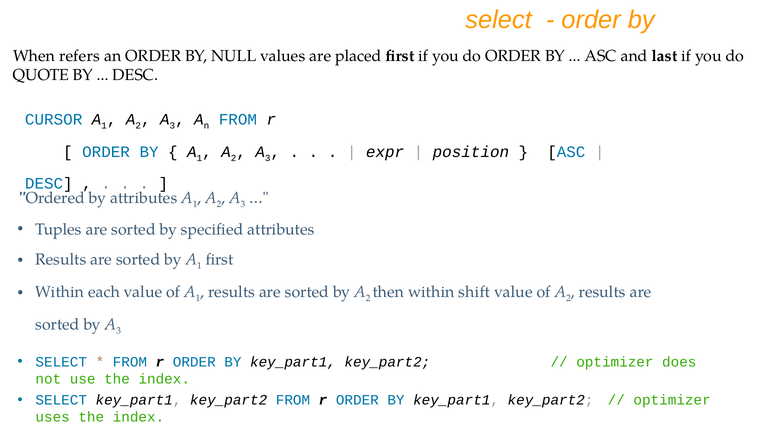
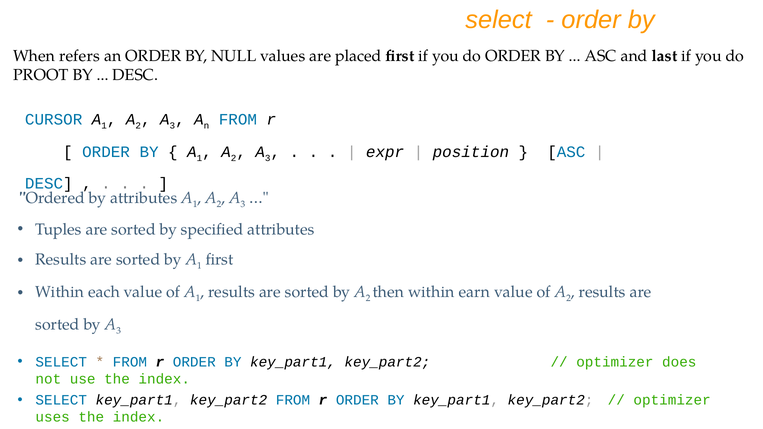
QUOTE: QUOTE -> PROOT (41, 75)
shift: shift -> earn (474, 292)
